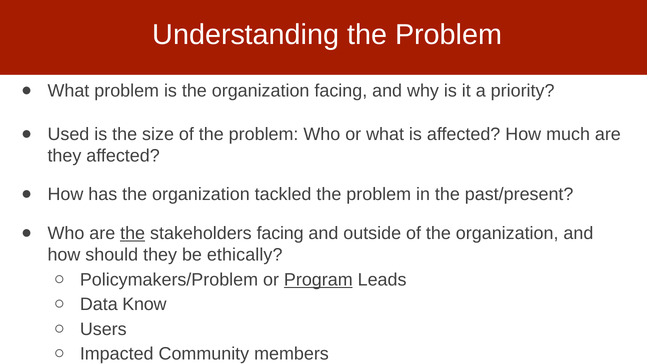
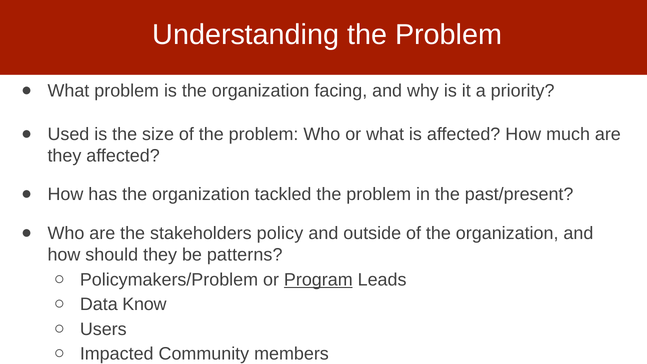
the underline: present -> none (133, 233)
stakeholders facing: facing -> policy (280, 233)
ethically: ethically -> patterns (245, 255)
